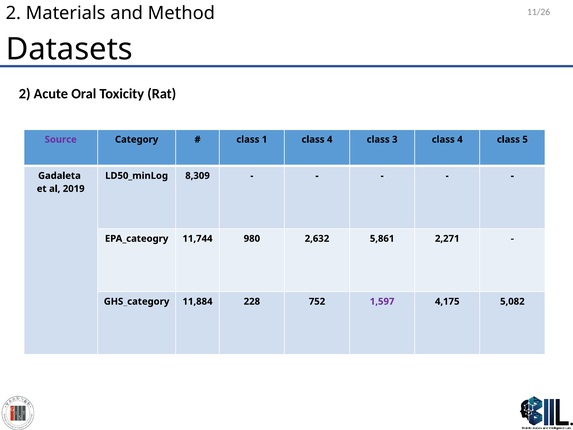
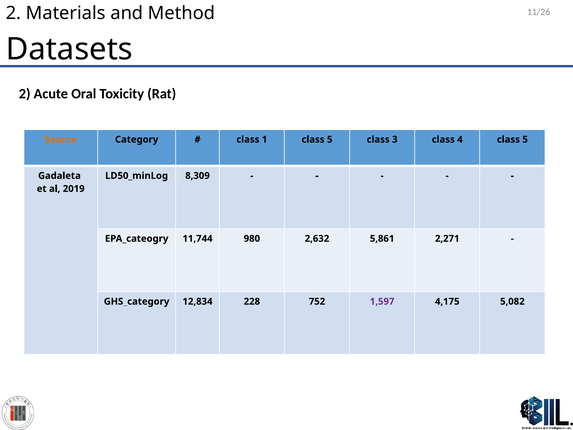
Source colour: purple -> orange (61, 139)
1 class 4: 4 -> 5 (330, 139)
11,884: 11,884 -> 12,834 (198, 301)
